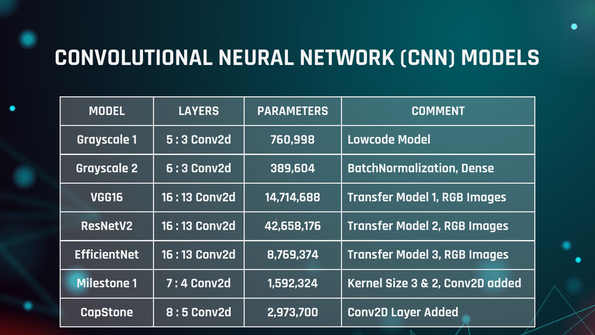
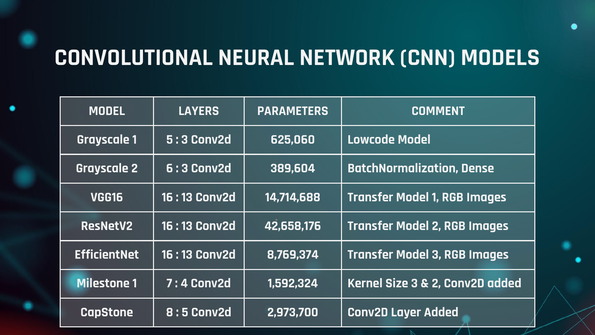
760,998: 760,998 -> 625,060 (293, 139)
